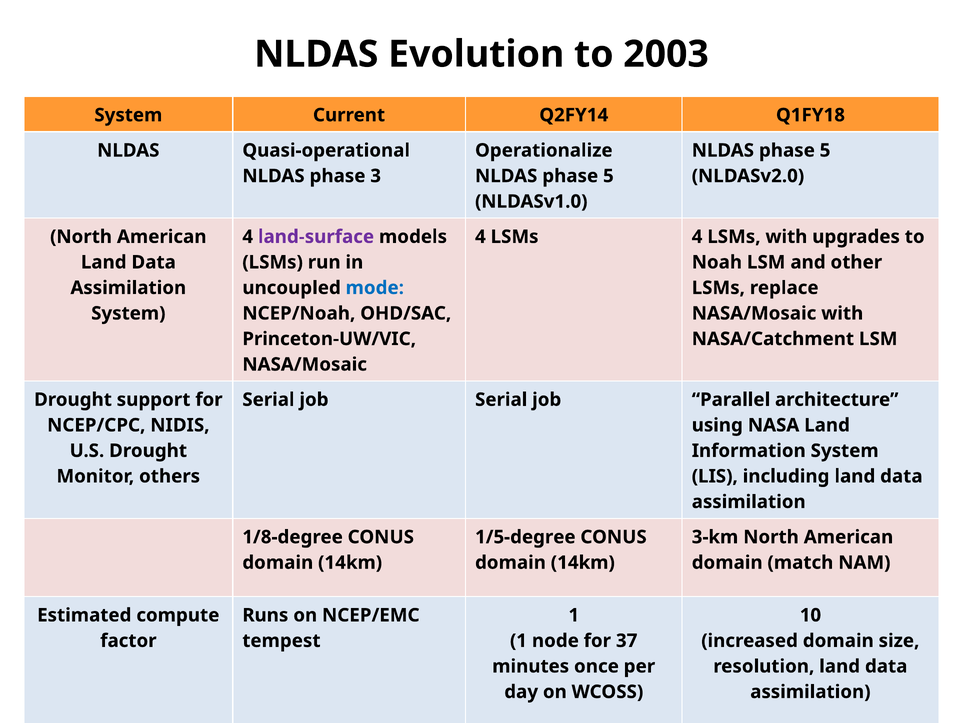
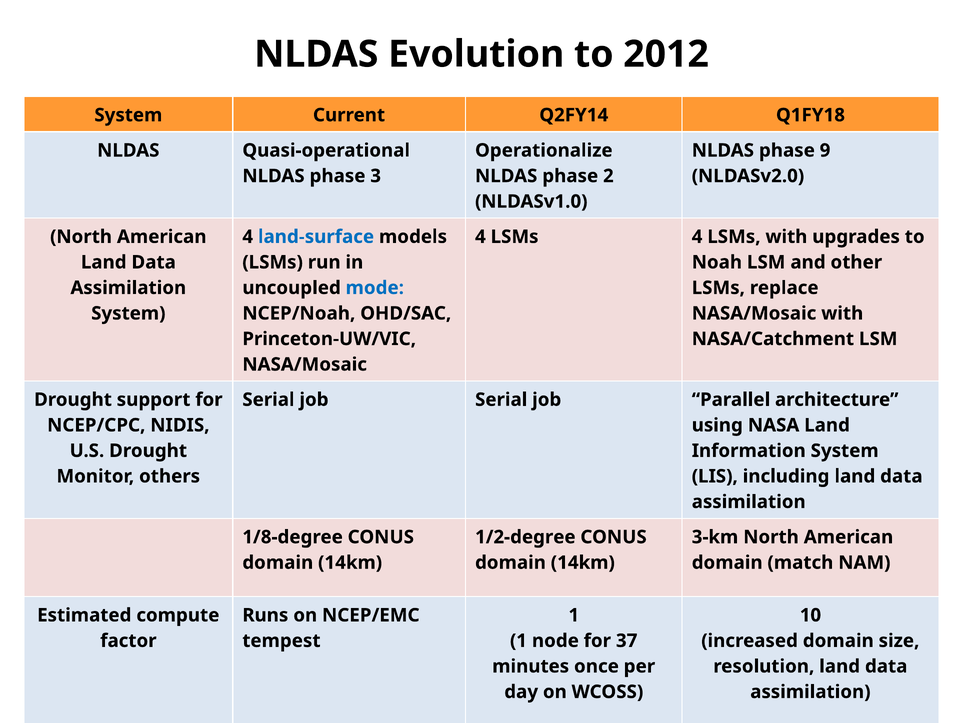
2003: 2003 -> 2012 (666, 54)
5: 5 -> 9 (825, 150)
5: 5 -> 2 (608, 176)
land-surface colour: purple -> blue (316, 237)
1/5-degree: 1/5-degree -> 1/2-degree (525, 537)
